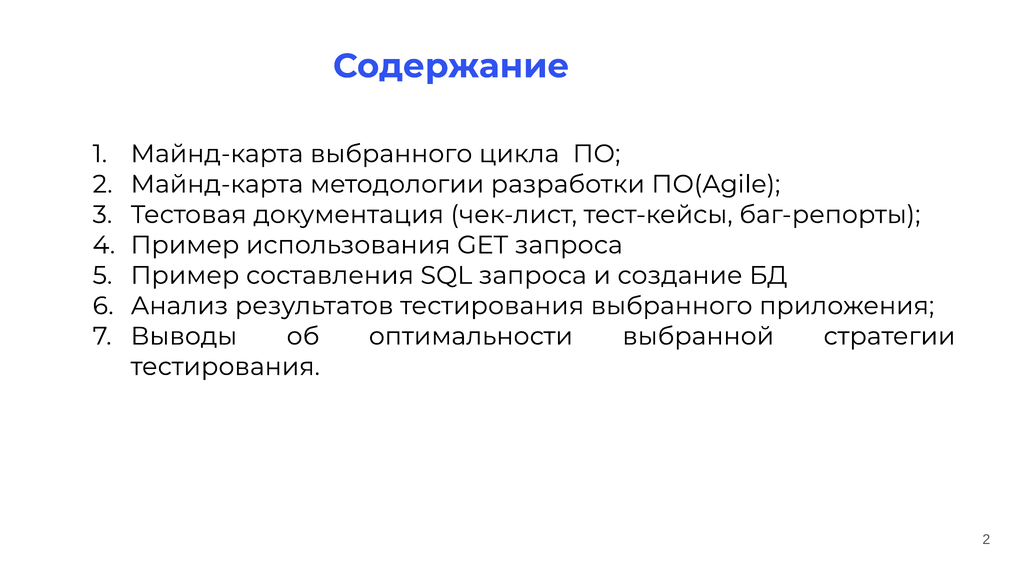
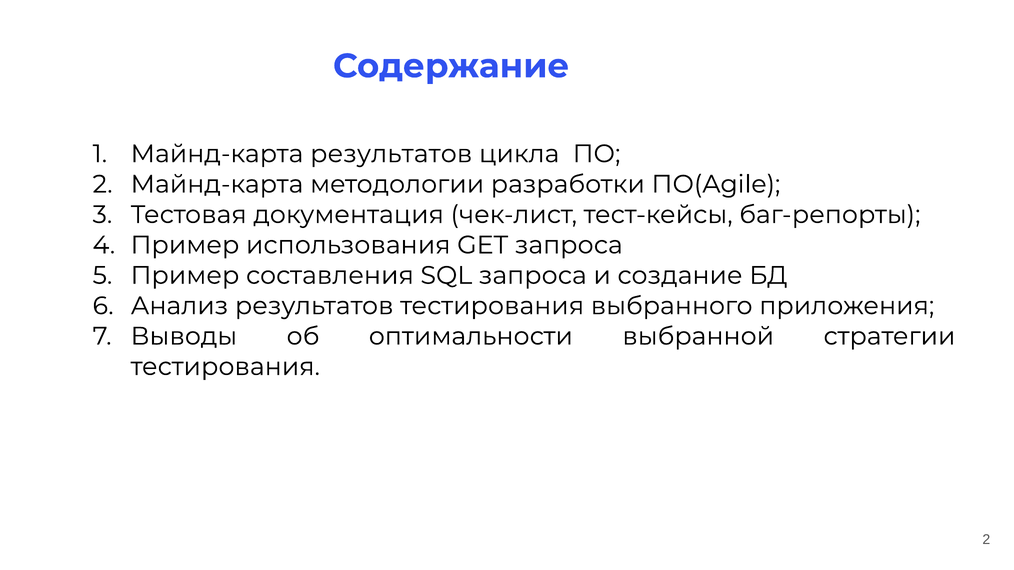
Майнд-карта выбранного: выбранного -> результатов (391, 154)
